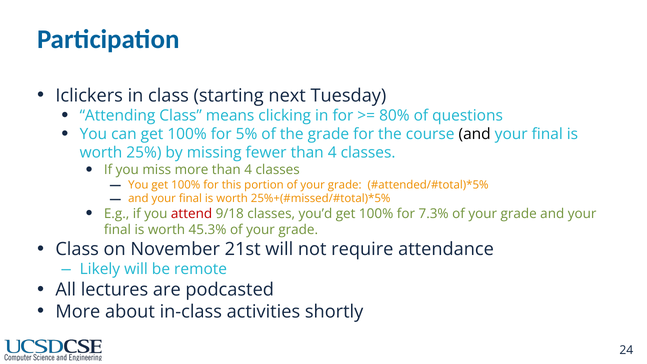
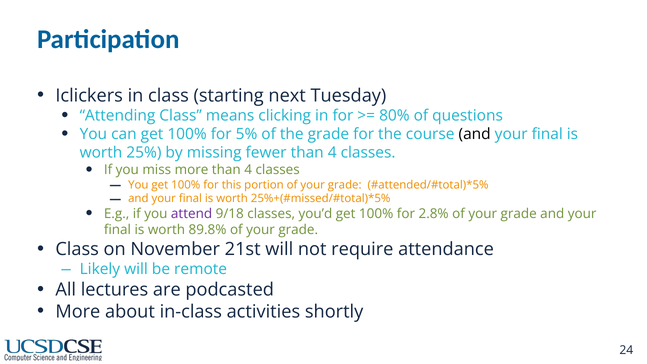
attend colour: red -> purple (192, 214)
7.3%: 7.3% -> 2.8% (434, 214)
45.3%: 45.3% -> 89.8% (208, 230)
